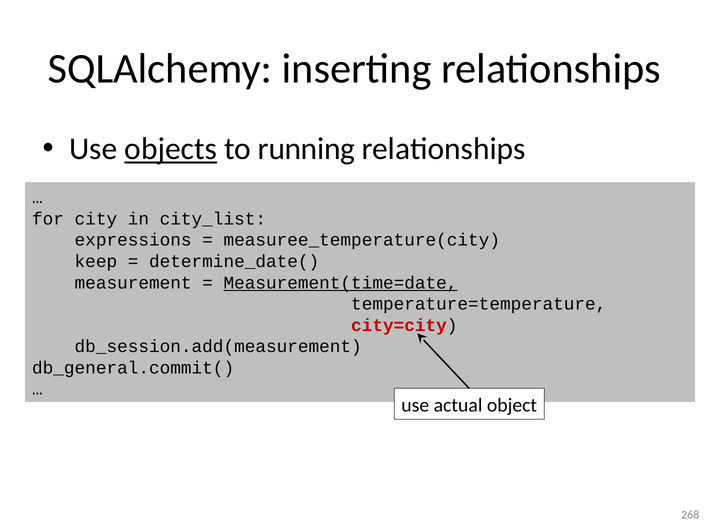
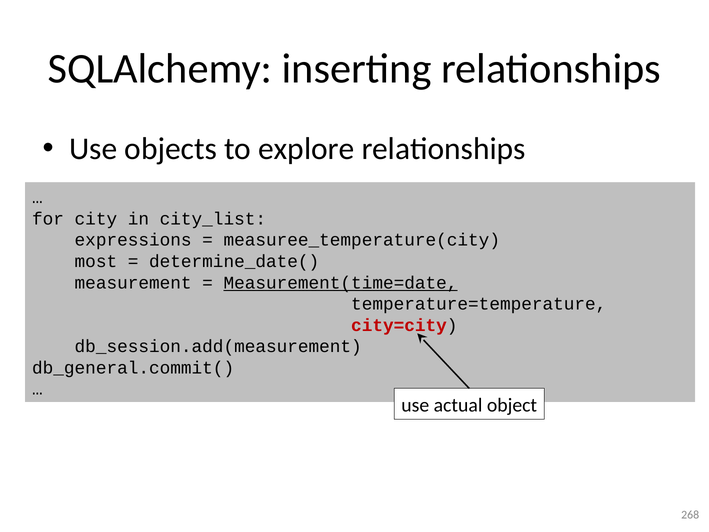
objects underline: present -> none (171, 149)
running: running -> explore (306, 149)
keep: keep -> most (96, 261)
